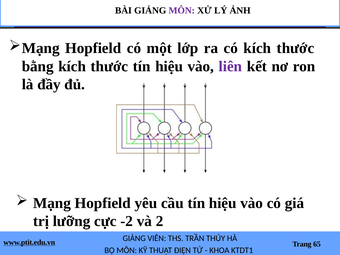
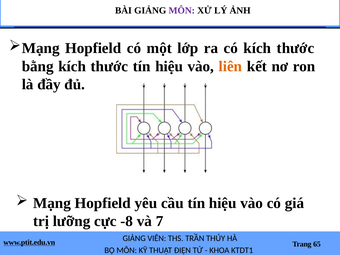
liên colour: purple -> orange (230, 66)
-2: -2 -> -8 (127, 221)
2: 2 -> 7 (160, 221)
